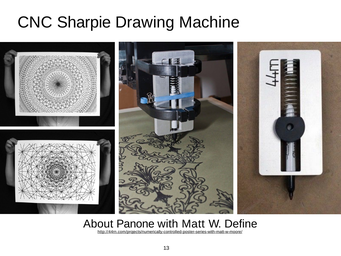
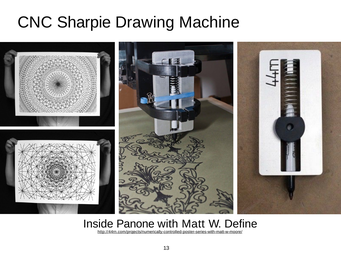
About: About -> Inside (98, 224)
